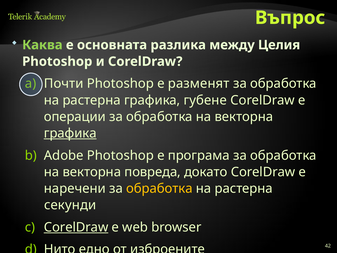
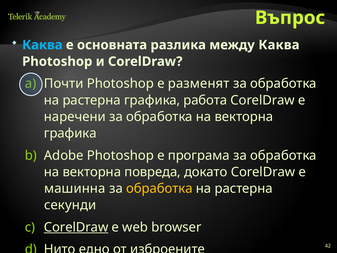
Каква colour: light green -> light blue (42, 45)
между Целия: Целия -> Каква (279, 45)
губене: губене -> работа (205, 100)
операции: операции -> наречени (75, 117)
графика underline: present -> none (70, 133)
наречени: наречени -> машинна (75, 188)
